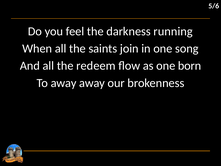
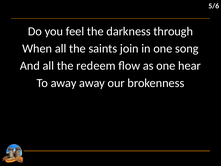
running: running -> through (173, 31)
born: born -> hear (190, 66)
